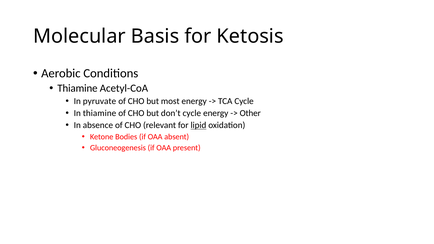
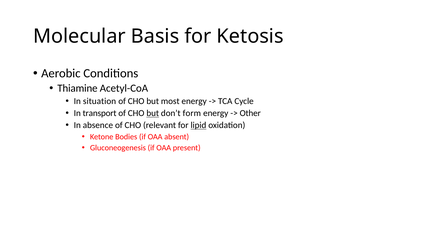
pyruvate: pyruvate -> situation (100, 101)
In thiamine: thiamine -> transport (100, 113)
but underline: none -> present (153, 113)
don’t cycle: cycle -> form (192, 113)
